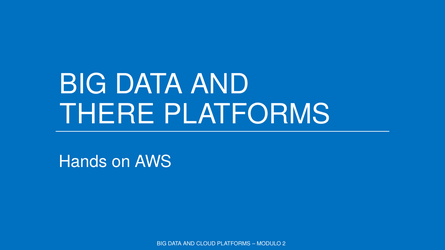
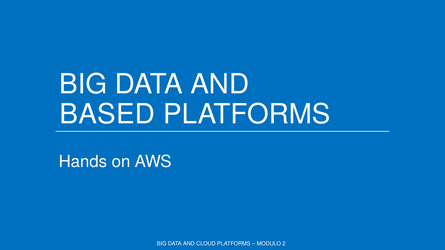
THERE: THERE -> BASED (107, 114)
